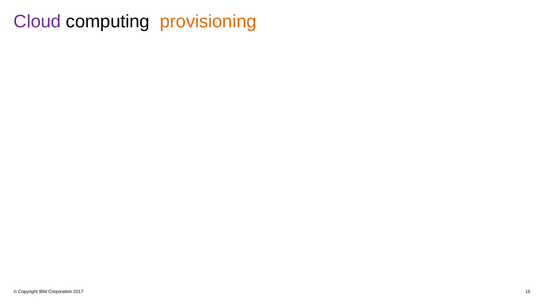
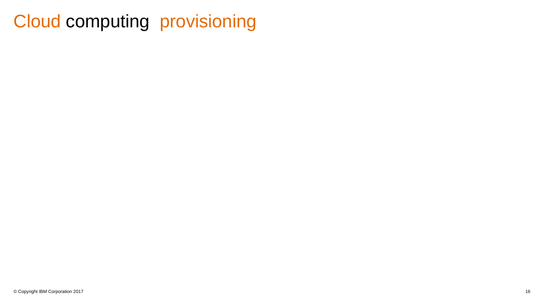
Cloud colour: purple -> orange (37, 22)
